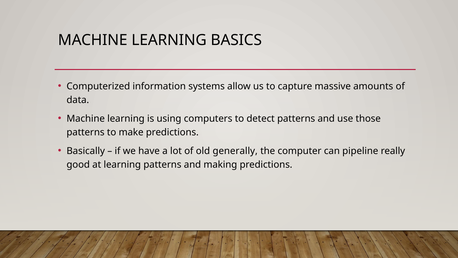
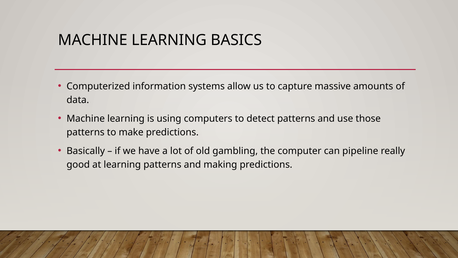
generally: generally -> gambling (235, 151)
